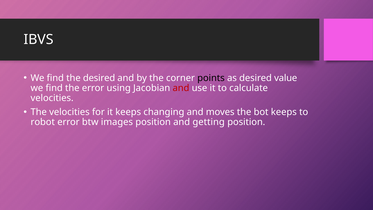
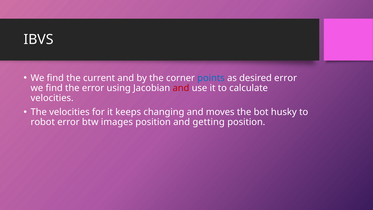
the desired: desired -> current (99, 78)
points colour: black -> blue (211, 78)
desired value: value -> error (286, 78)
bot keeps: keeps -> husky (284, 112)
